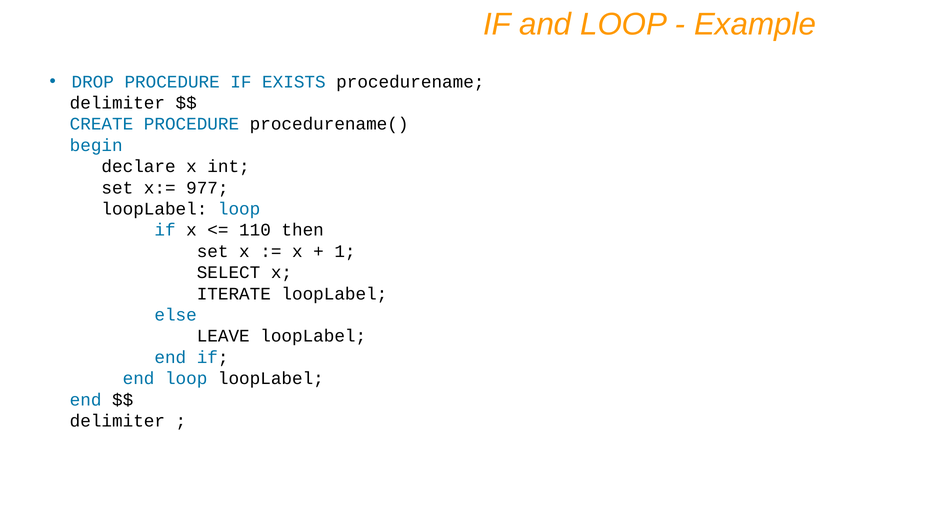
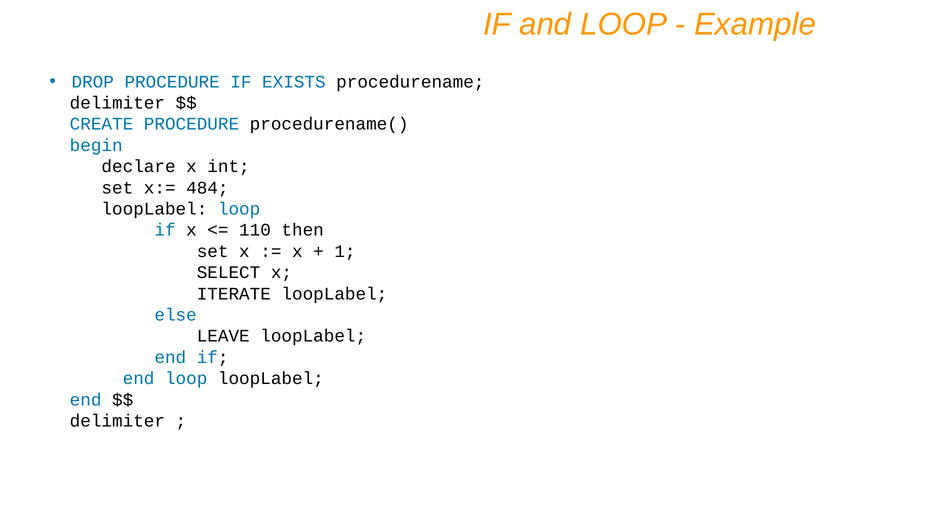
977: 977 -> 484 (207, 188)
